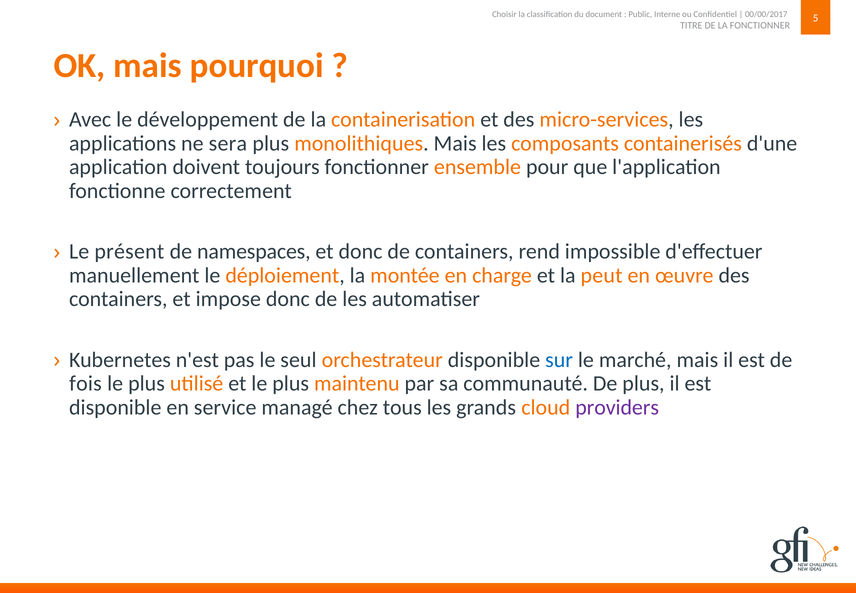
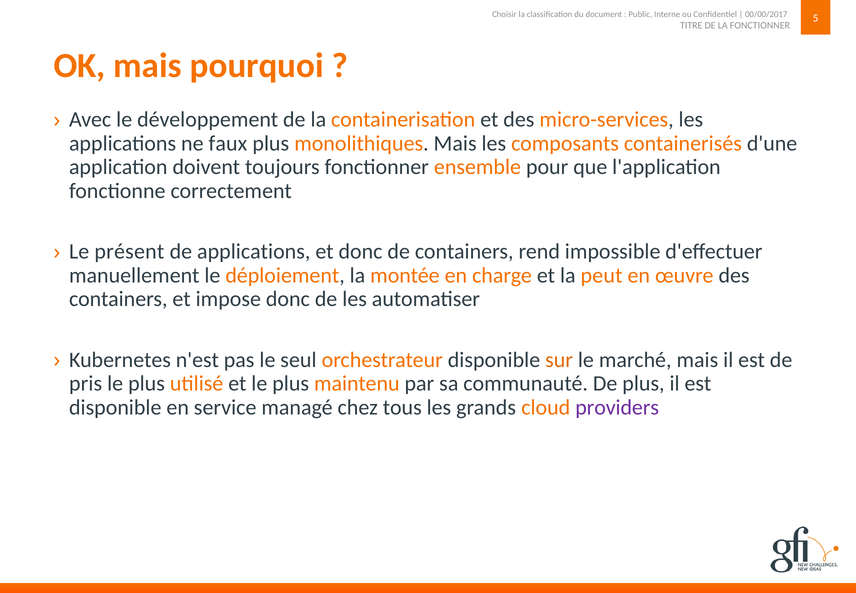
sera: sera -> faux (228, 143)
de namespaces: namespaces -> applications (254, 252)
sur colour: blue -> orange (559, 360)
fois: fois -> pris (86, 383)
